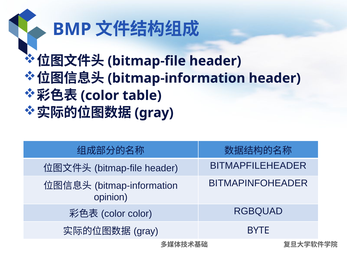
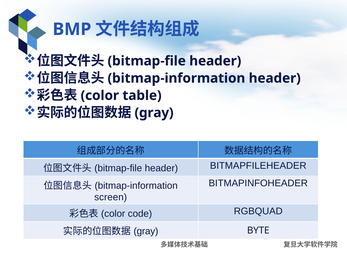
opinion: opinion -> screen (111, 197)
color: color -> code (140, 214)
